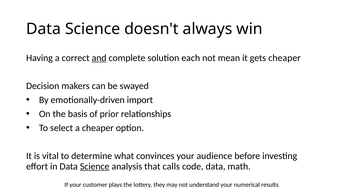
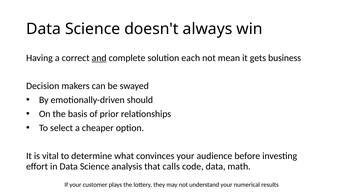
gets cheaper: cheaper -> business (285, 58)
import: import -> should (140, 100)
Science underline: present -> none (95, 166)
